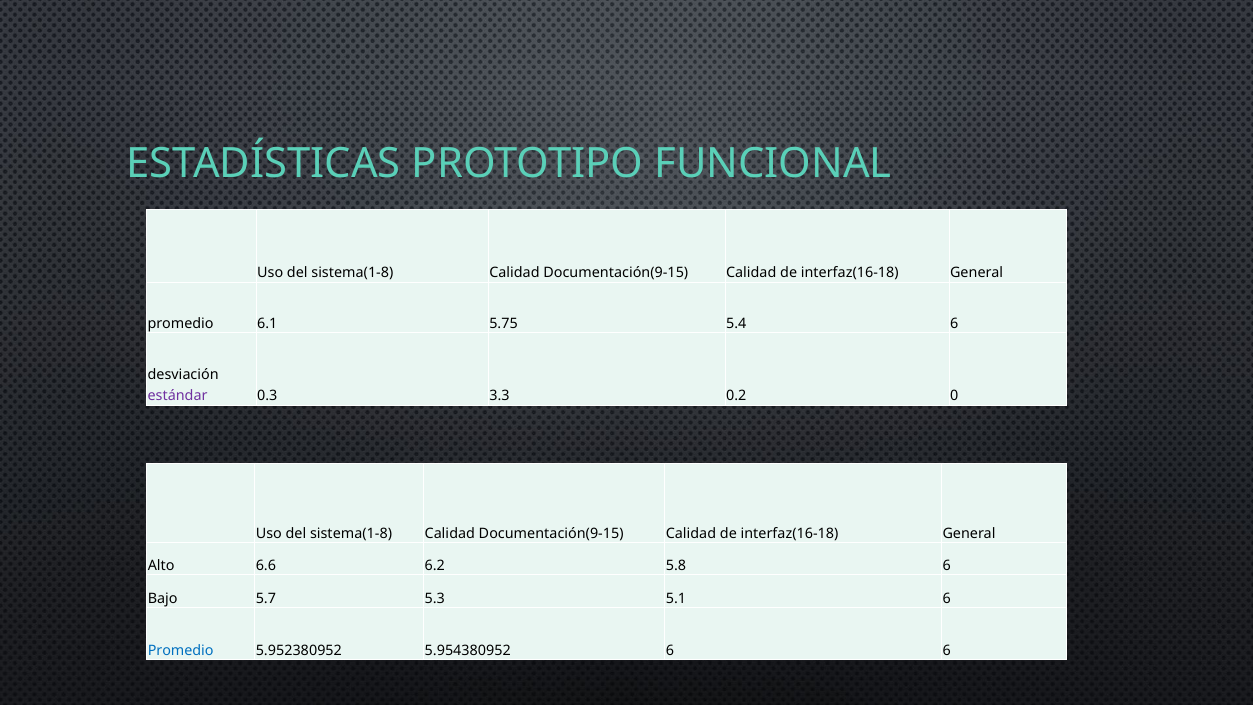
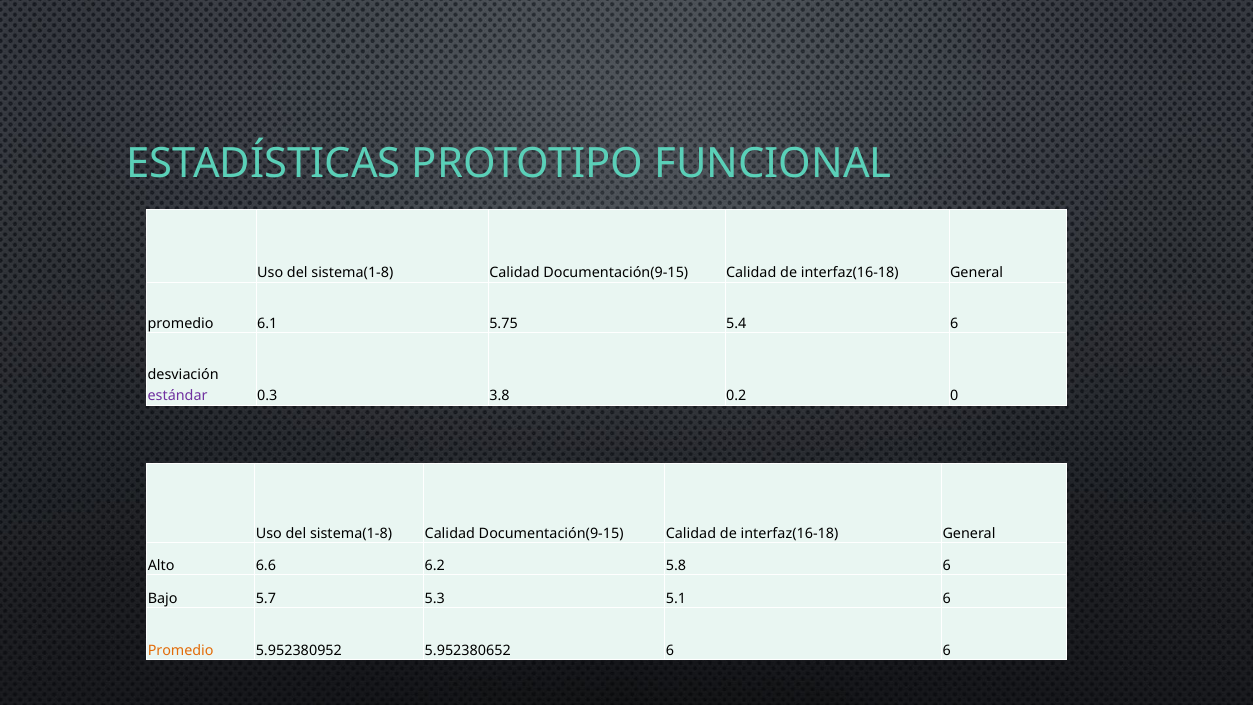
3.3: 3.3 -> 3.8 (499, 396)
Promedio colour: blue -> orange (181, 651)
5.954380952: 5.954380952 -> 5.952380652 (468, 651)
